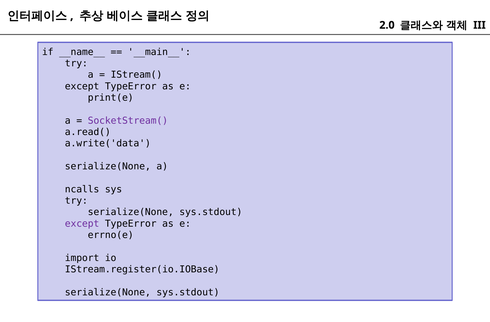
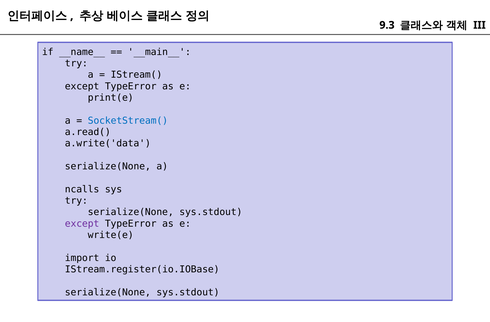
2.0: 2.0 -> 9.3 (387, 25)
SocketStream( colour: purple -> blue (128, 121)
errno(e: errno(e -> write(e (111, 235)
